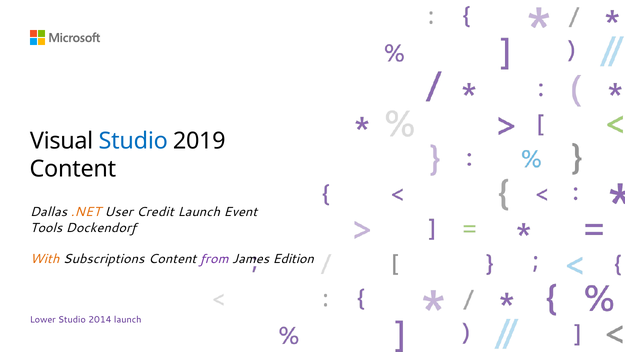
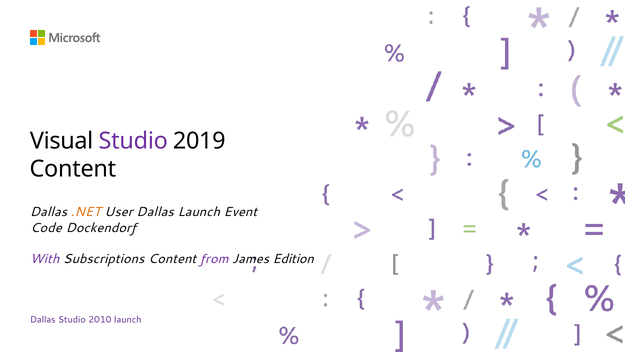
Studio colour: blue -> purple (133, 141)
User Credit: Credit -> Dallas (155, 212)
Tools: Tools -> Code (46, 227)
With colour: orange -> purple (45, 259)
Lower: Lower -> Dallas (43, 319)
2014: 2014 -> 2010 (100, 319)
